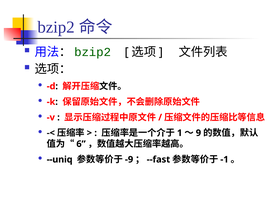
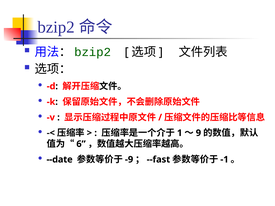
--uniq: --uniq -> --date (60, 160)
